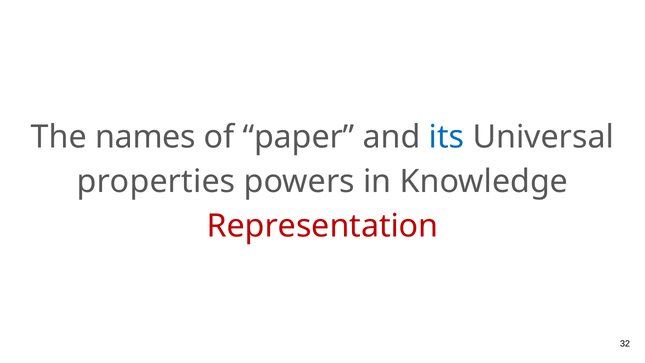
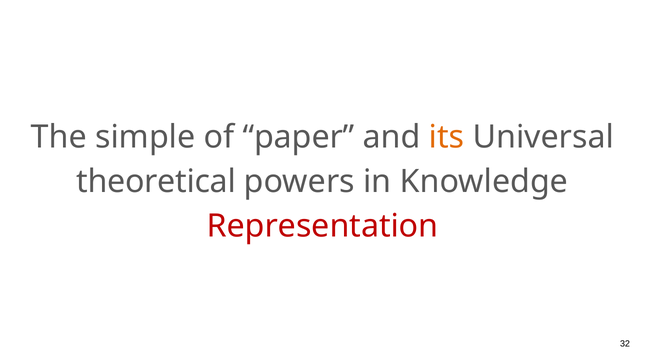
names: names -> simple (145, 137)
its colour: blue -> orange (447, 137)
properties: properties -> theoretical (156, 181)
